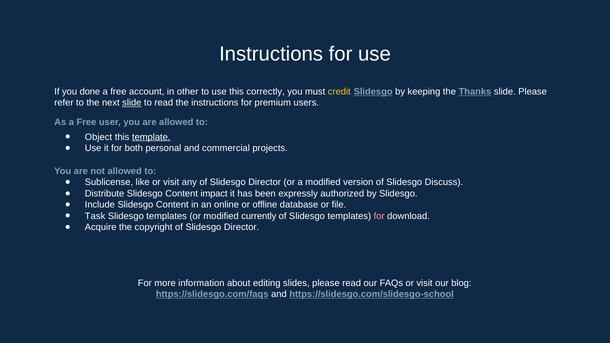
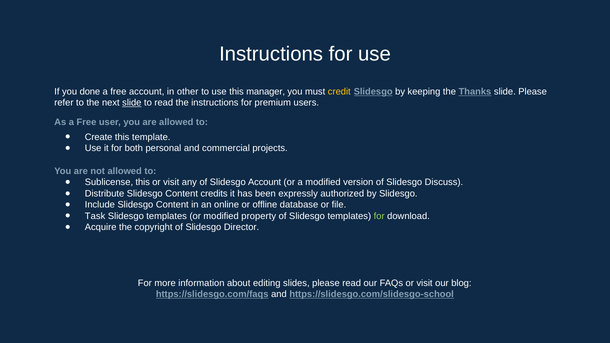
correctly: correctly -> manager (266, 92)
Object: Object -> Create (99, 137)
template underline: present -> none (151, 137)
Sublicense like: like -> this (143, 182)
any of Slidesgo Director: Director -> Account (265, 182)
impact: impact -> credits (214, 194)
currently: currently -> property (259, 216)
for colour: pink -> light green (379, 216)
